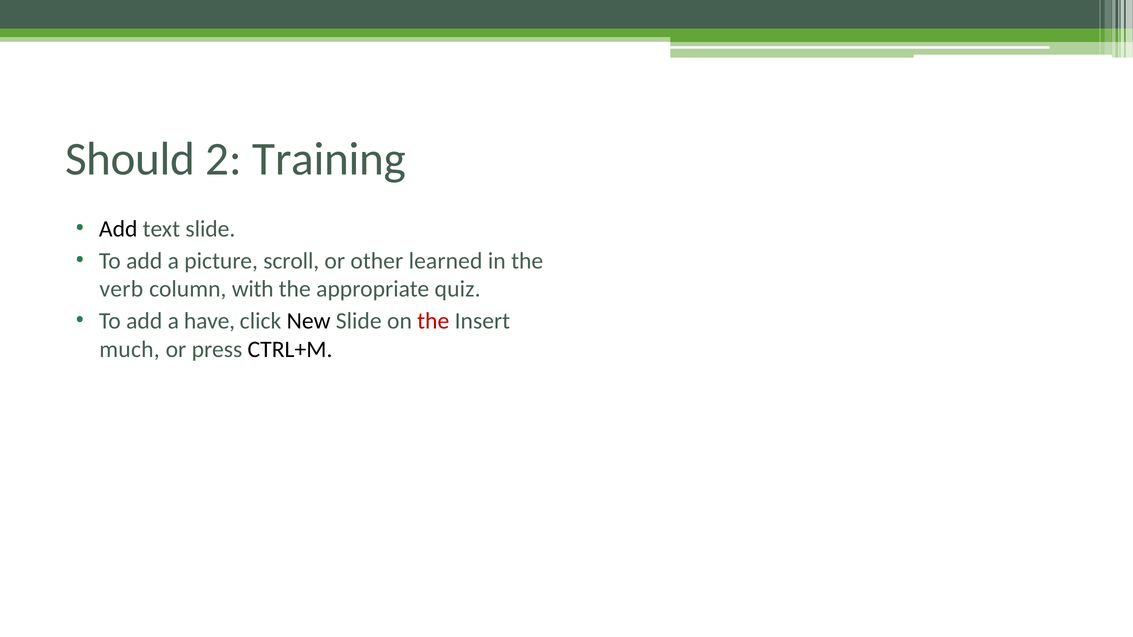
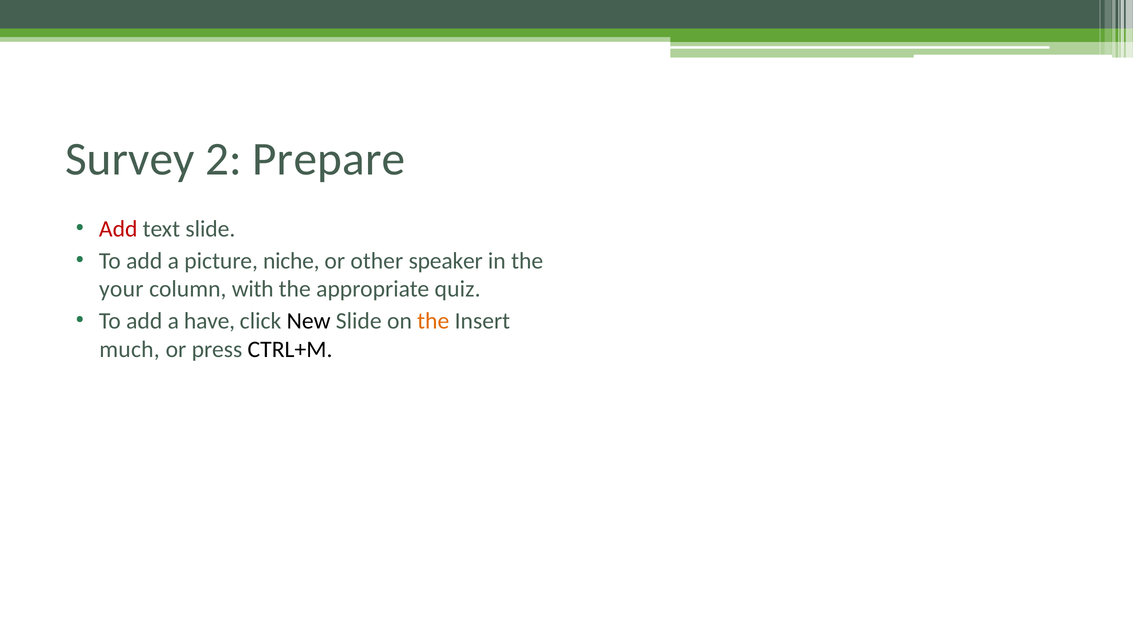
Should: Should -> Survey (130, 159)
Training: Training -> Prepare (329, 159)
Add colour: black -> red (118, 229)
scroll: scroll -> niche (291, 261)
learned: learned -> speaker (446, 261)
verb: verb -> your (121, 289)
the colour: red -> orange (433, 321)
